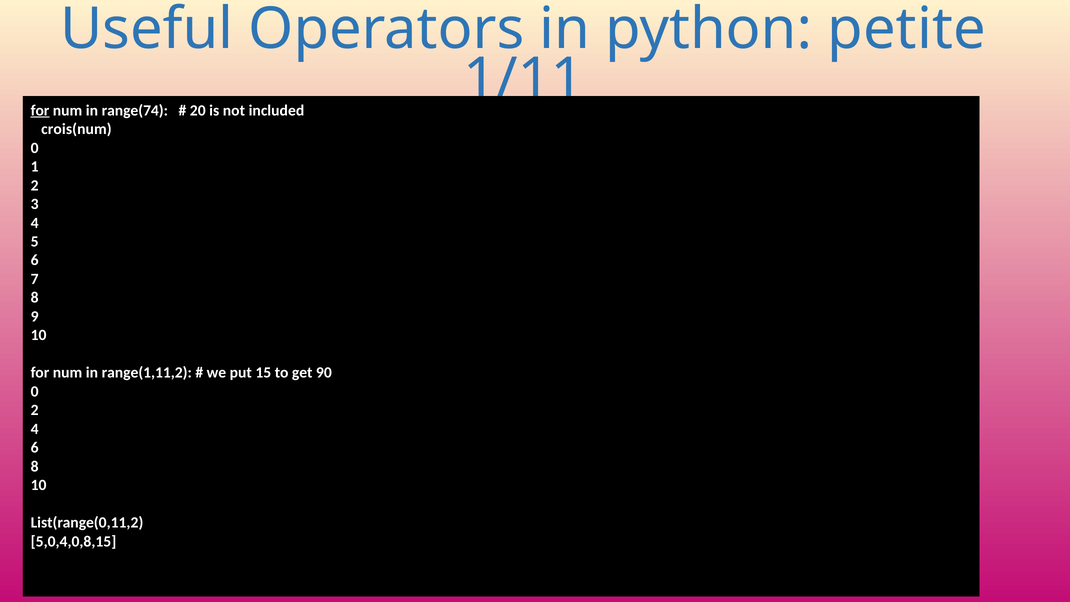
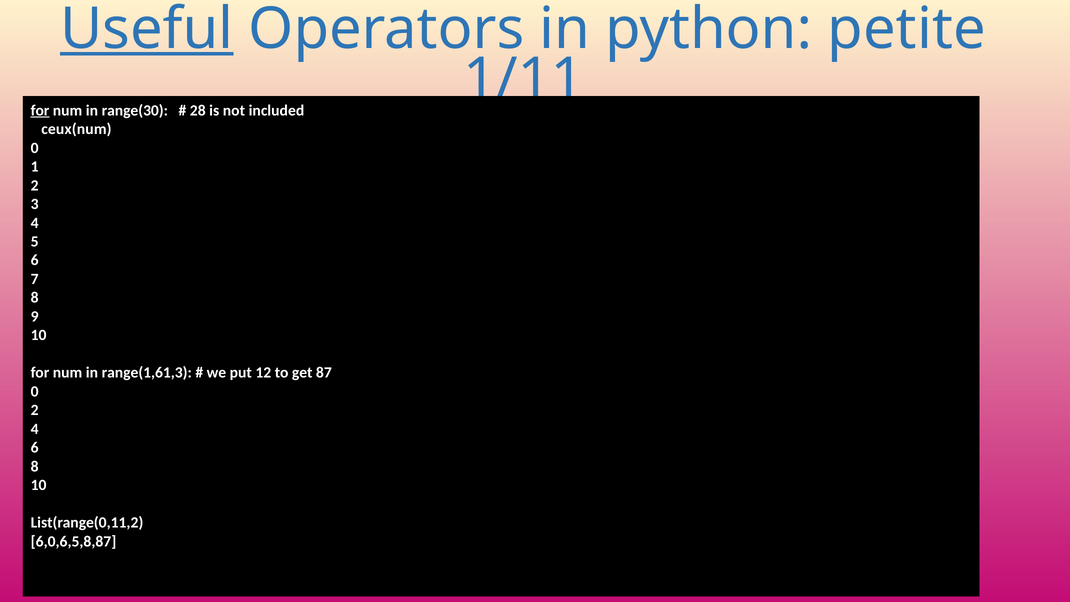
Useful underline: none -> present (147, 29)
range(74: range(74 -> range(30 (135, 110)
20: 20 -> 28 (198, 110)
crois(num: crois(num -> ceux(num (76, 129)
range(1,11,2: range(1,11,2 -> range(1,61,3 (147, 373)
15: 15 -> 12 (263, 373)
90: 90 -> 87 (324, 373)
5,0,4,0,8,15: 5,0,4,0,8,15 -> 6,0,6,5,8,87 (73, 541)
